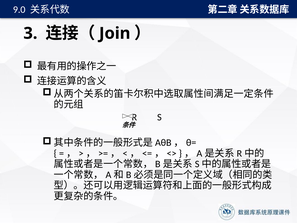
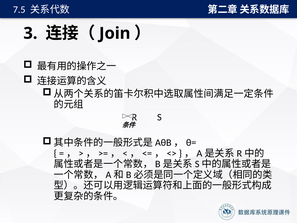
9.0: 9.0 -> 7.5 (19, 10)
